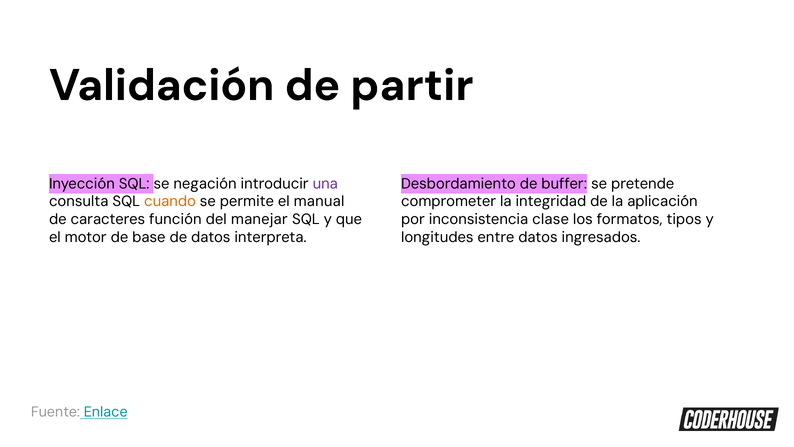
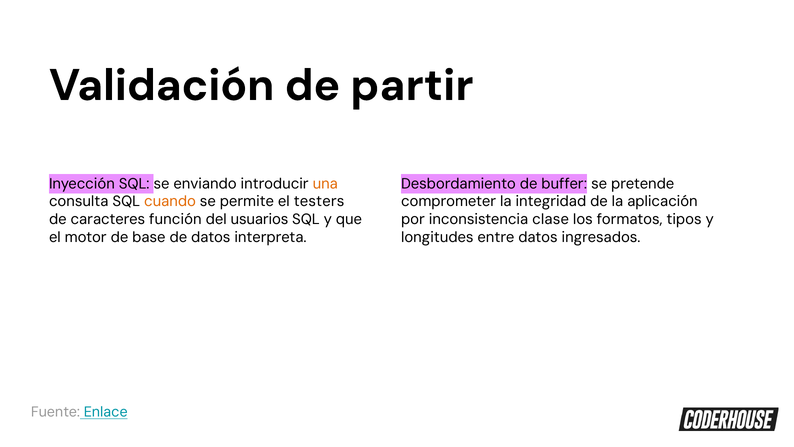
negación: negación -> enviando (205, 184)
una colour: purple -> orange (325, 184)
manual: manual -> testers (319, 201)
manejar: manejar -> usuarios (259, 219)
